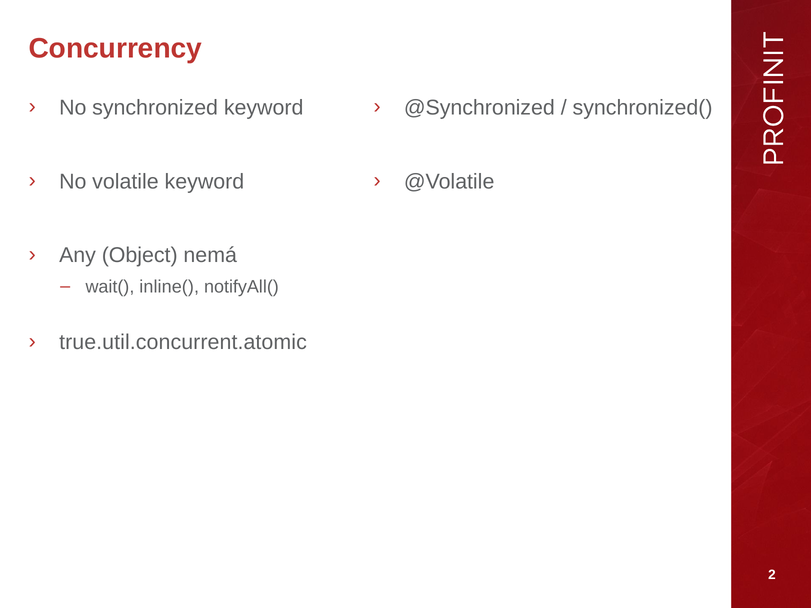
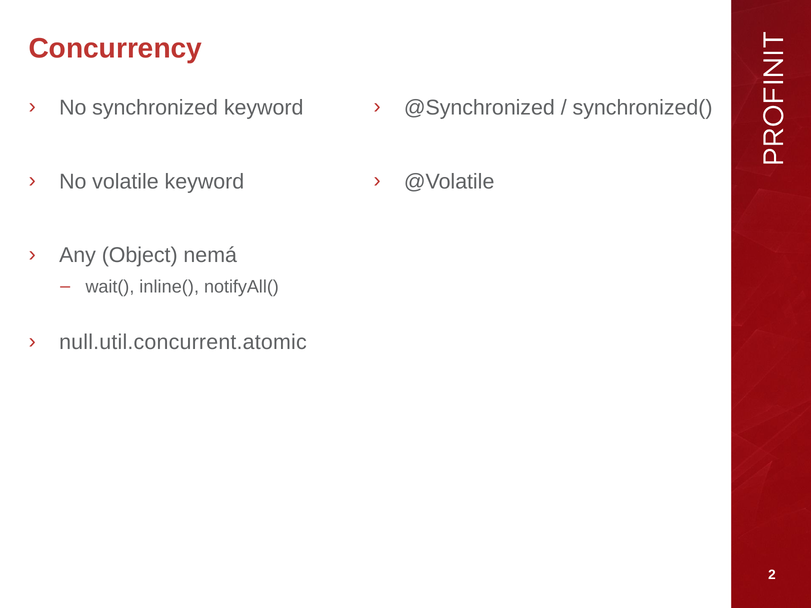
true.util.concurrent.atomic: true.util.concurrent.atomic -> null.util.concurrent.atomic (183, 342)
